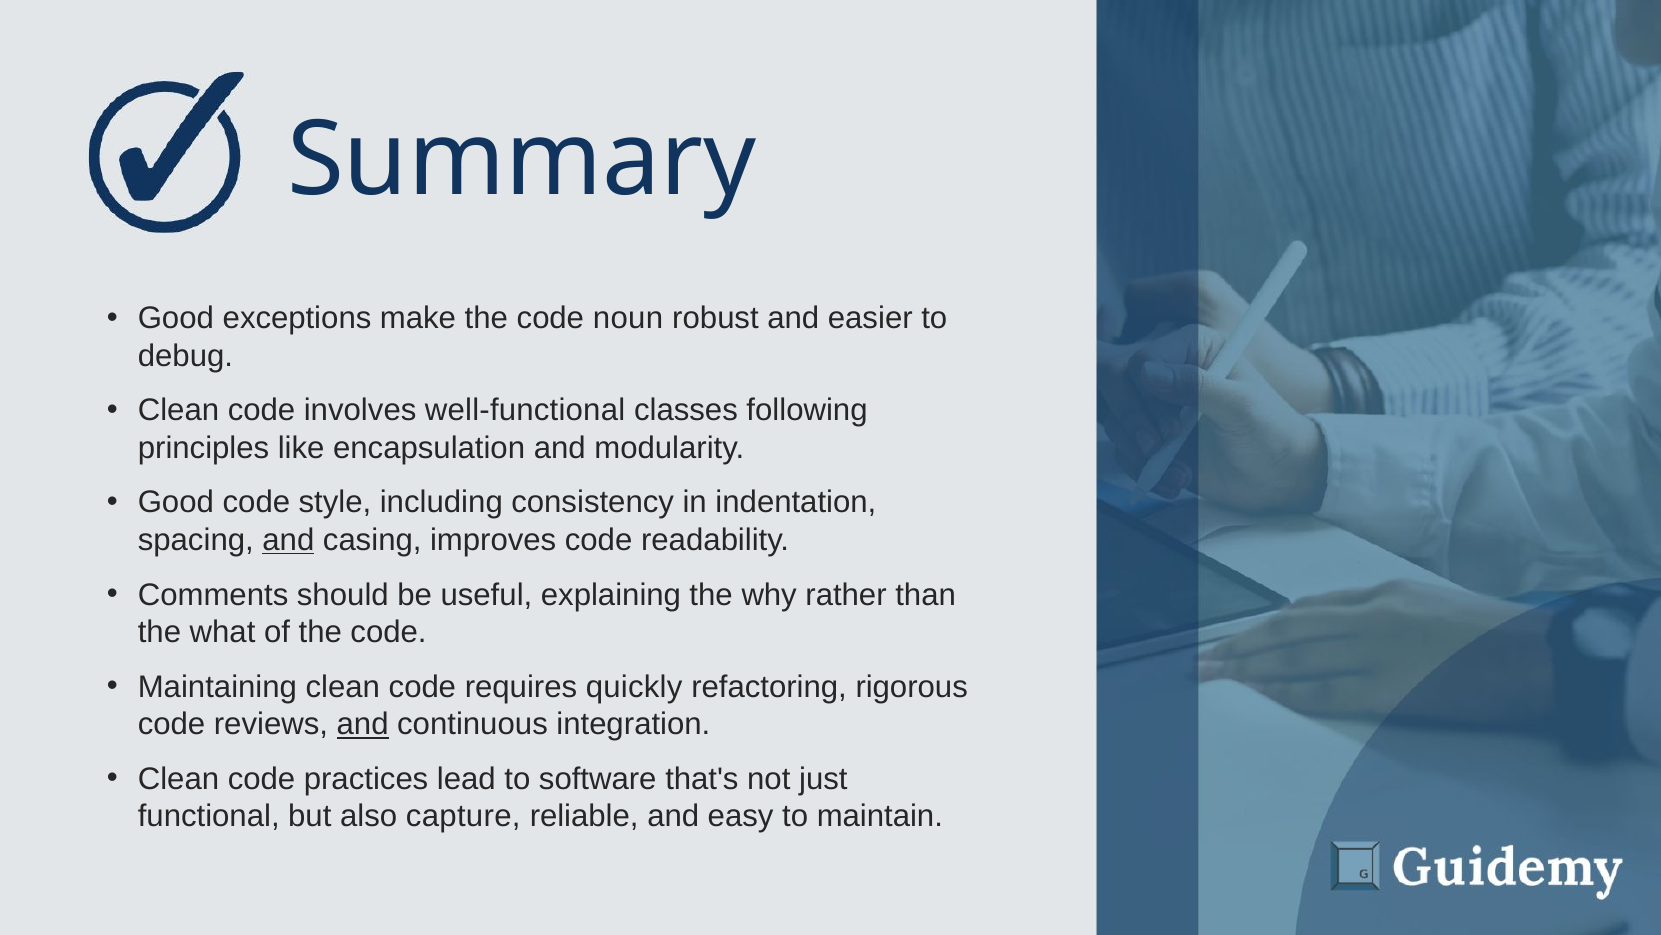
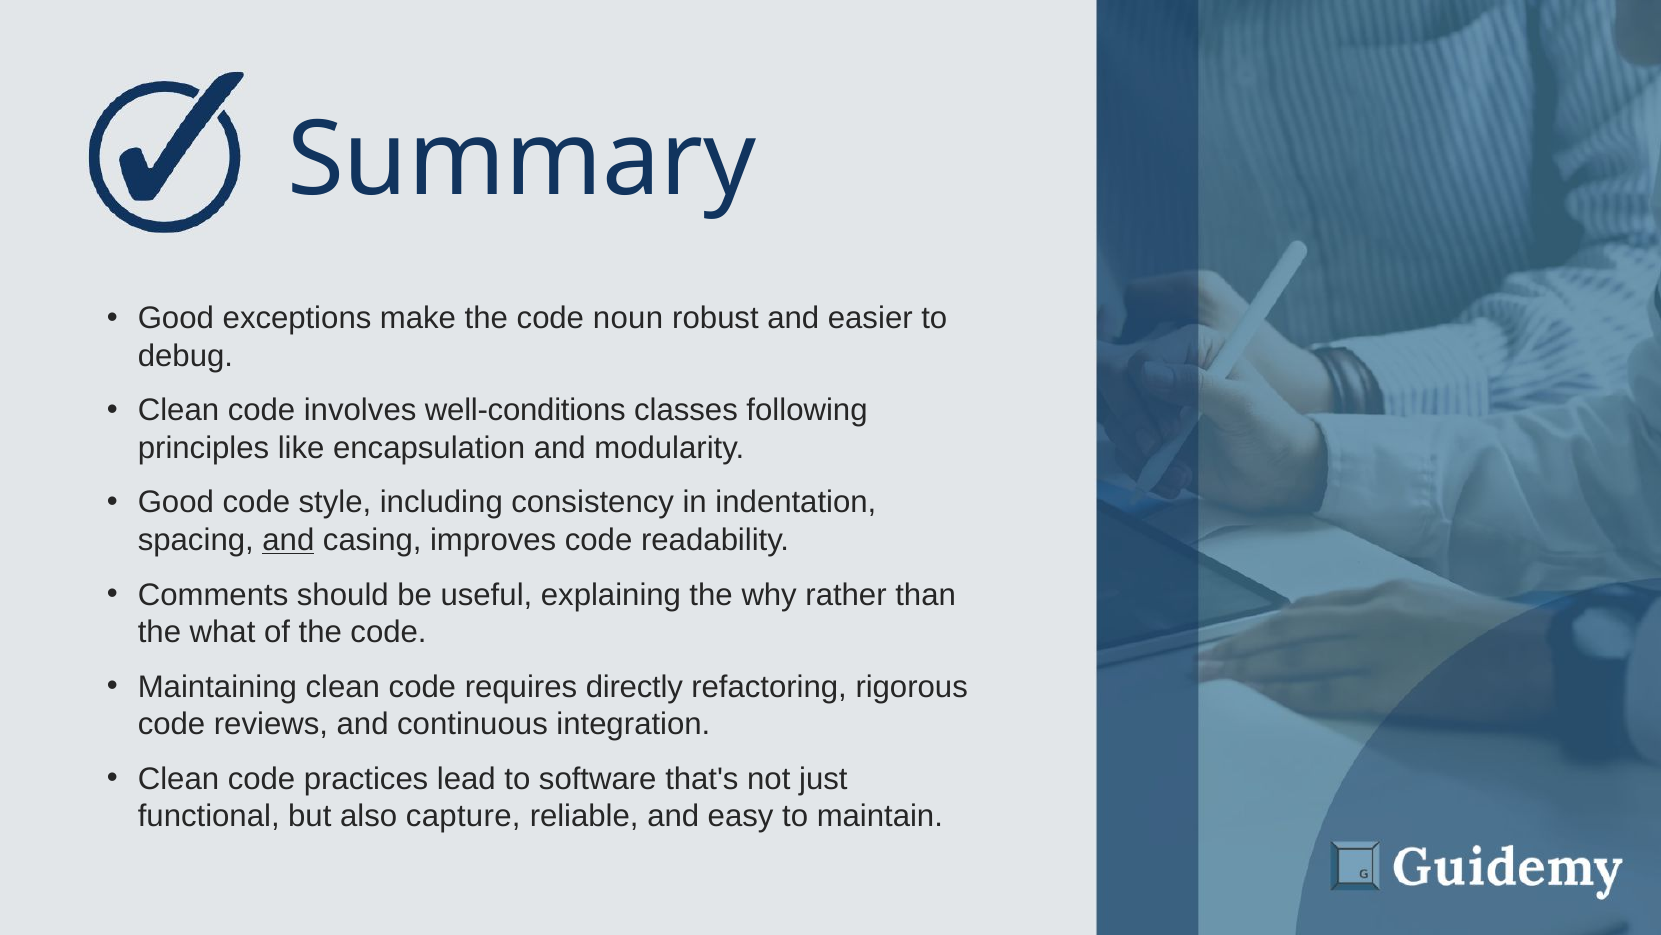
well-functional: well-functional -> well-conditions (525, 410)
quickly: quickly -> directly (634, 686)
and underline: present -> none (363, 724)
